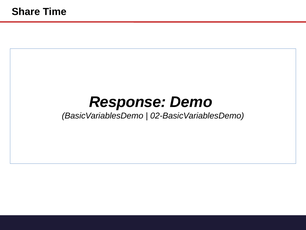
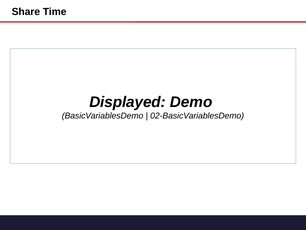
Response: Response -> Displayed (128, 102)
